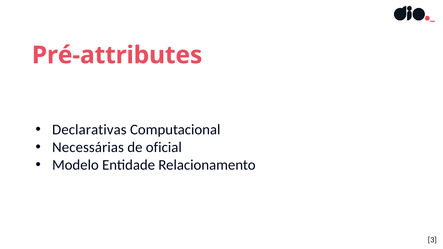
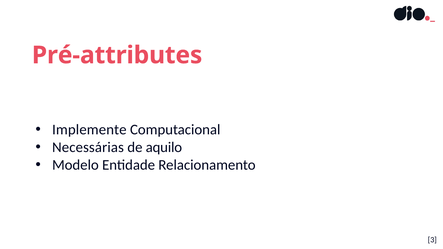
Declarativas: Declarativas -> Implemente (89, 130)
oficial: oficial -> aquilo (164, 147)
